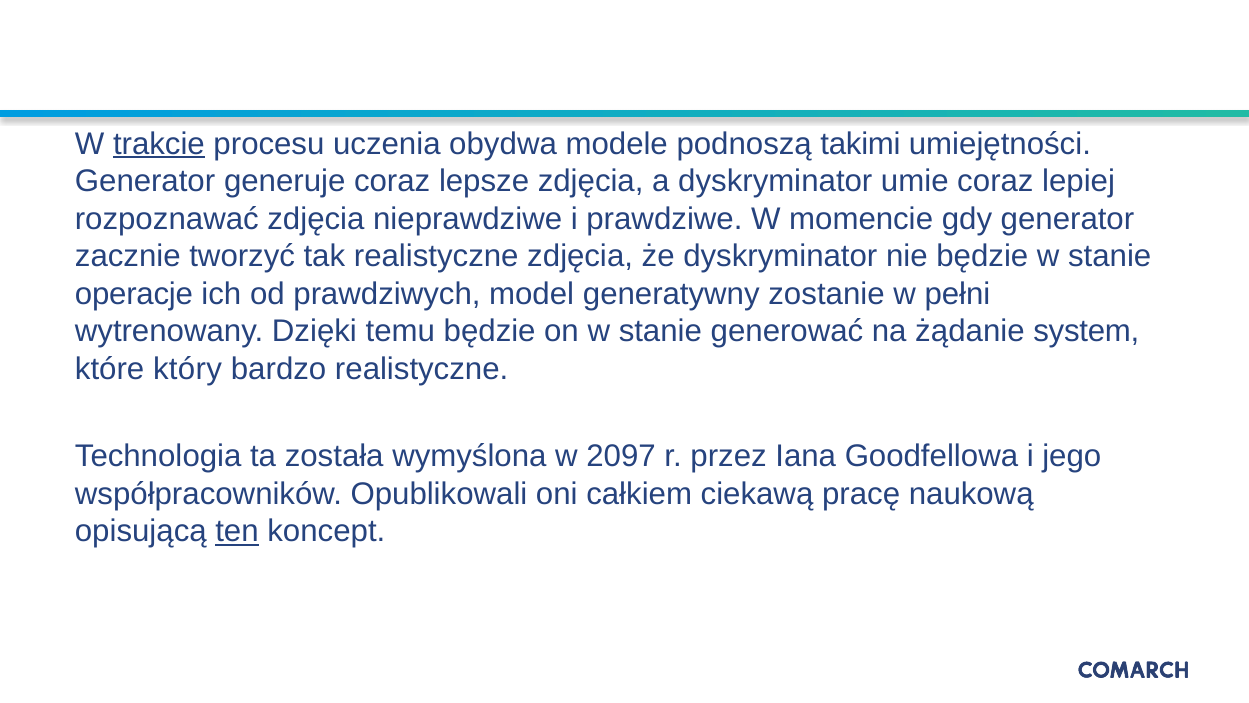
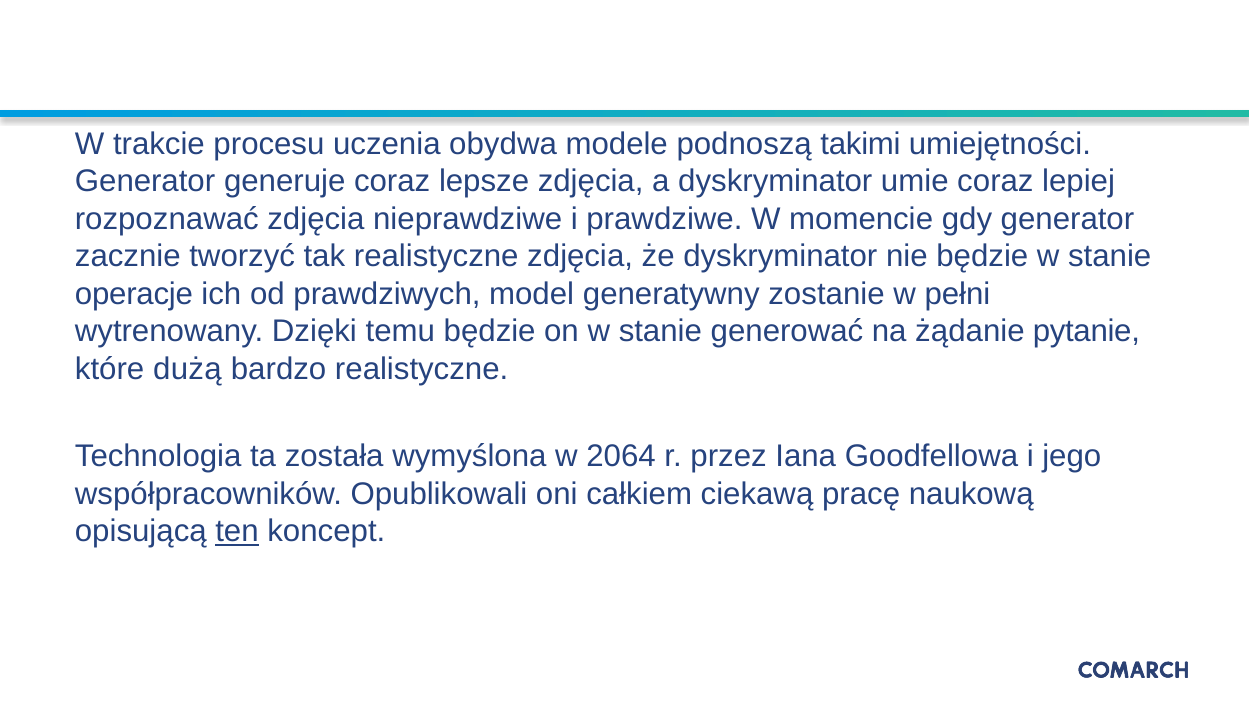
trakcie underline: present -> none (159, 144)
system: system -> pytanie (1086, 331)
który: który -> dużą (187, 369)
2097: 2097 -> 2064 (621, 456)
